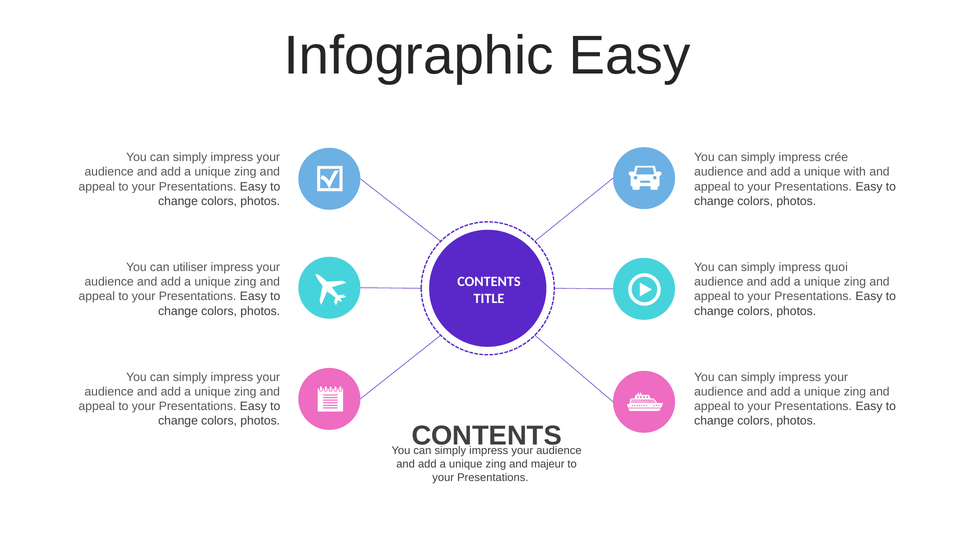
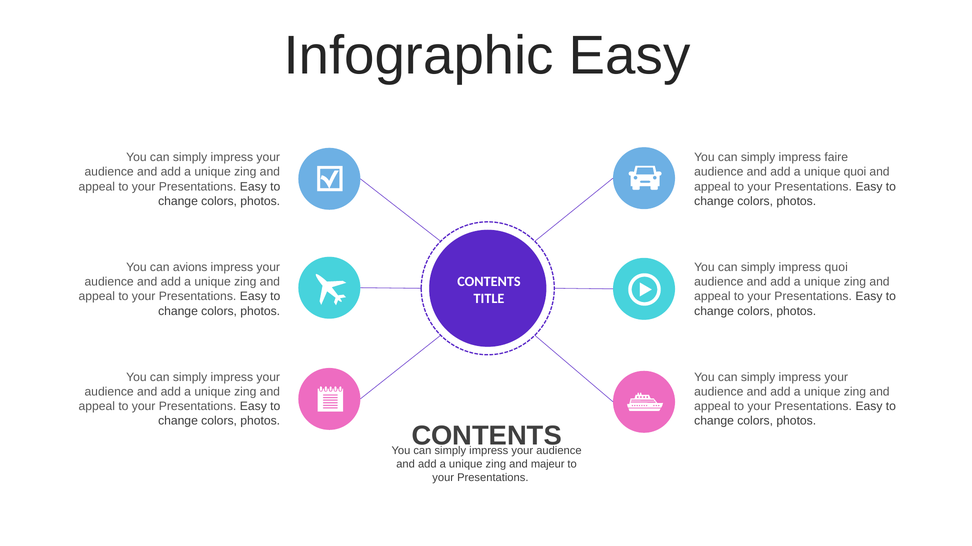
crée: crée -> faire (836, 158)
unique with: with -> quoi (855, 172)
utiliser: utiliser -> avions (190, 268)
